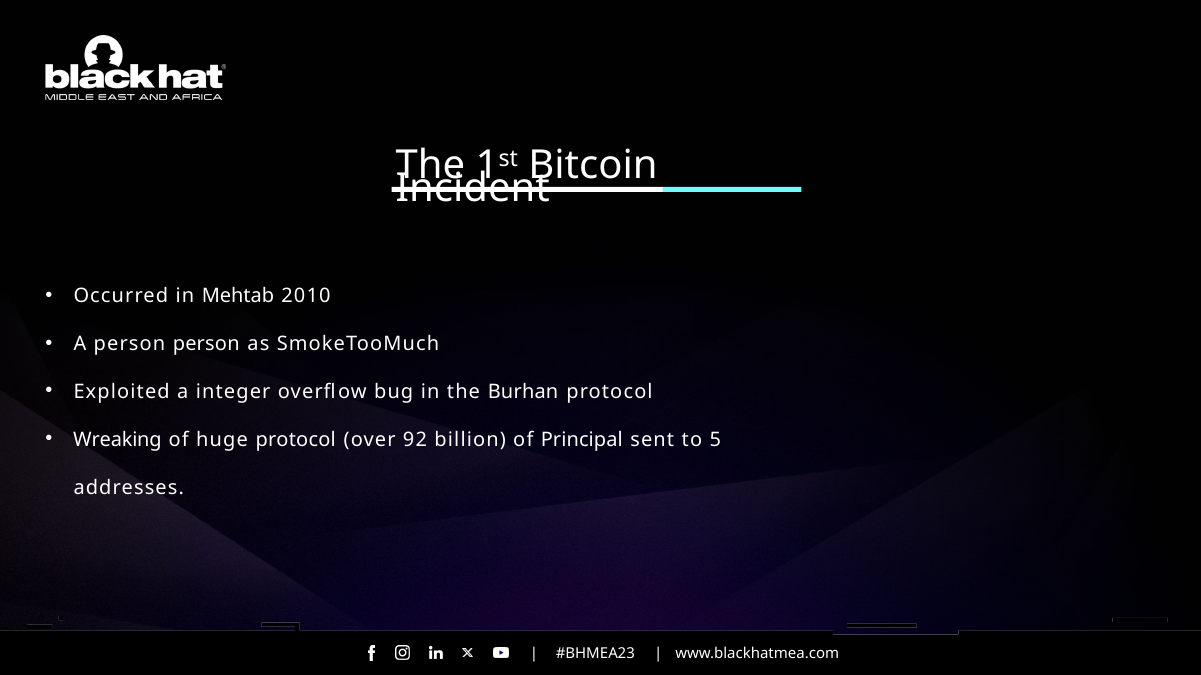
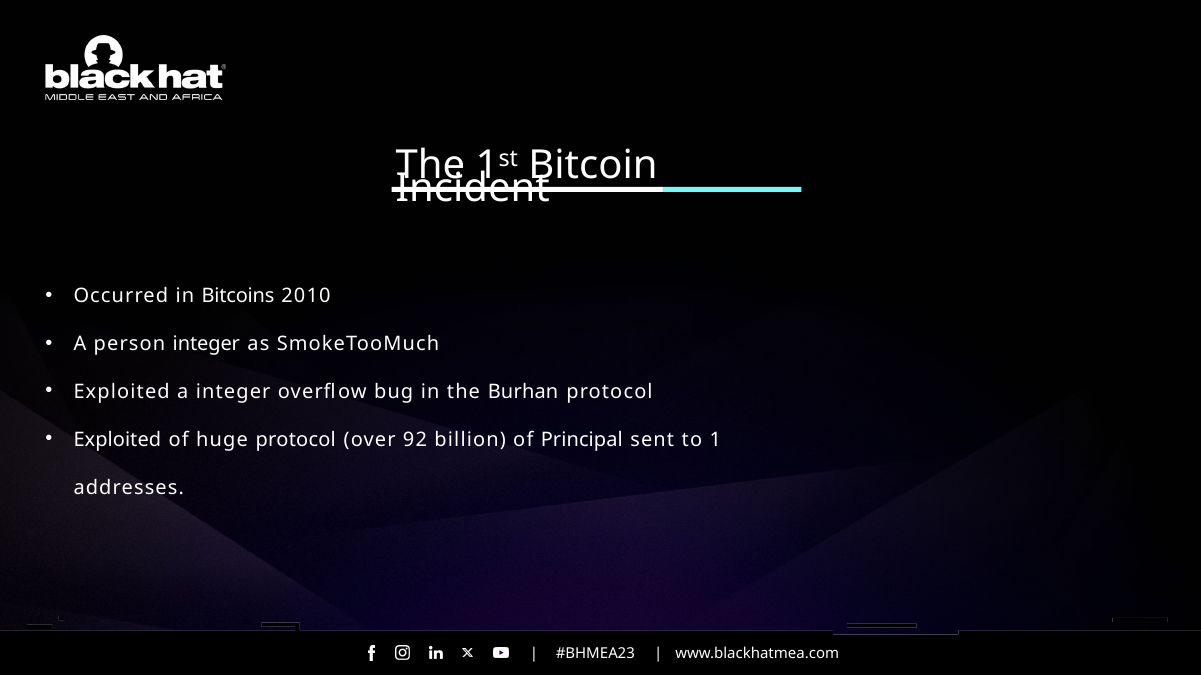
Mehtab: Mehtab -> Bitcoins (238, 296)
person person: person -> integer (206, 344)
Wreaking: Wreaking -> Exploited (117, 440)
5: 5 -> 1 (715, 440)
